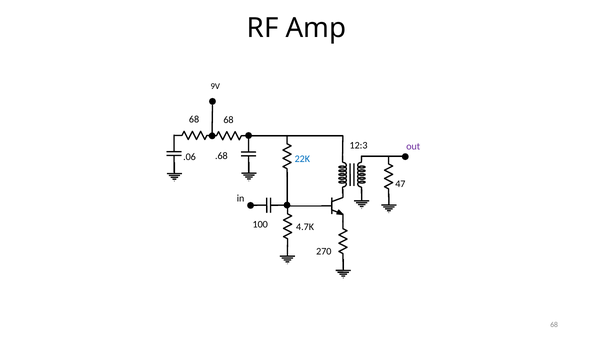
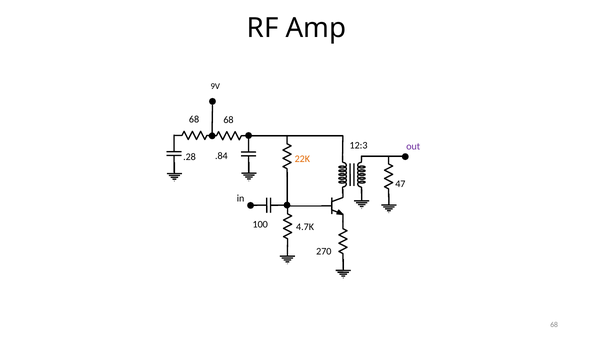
.68: .68 -> .84 (221, 156)
.06: .06 -> .28 (190, 157)
22K colour: blue -> orange (302, 159)
